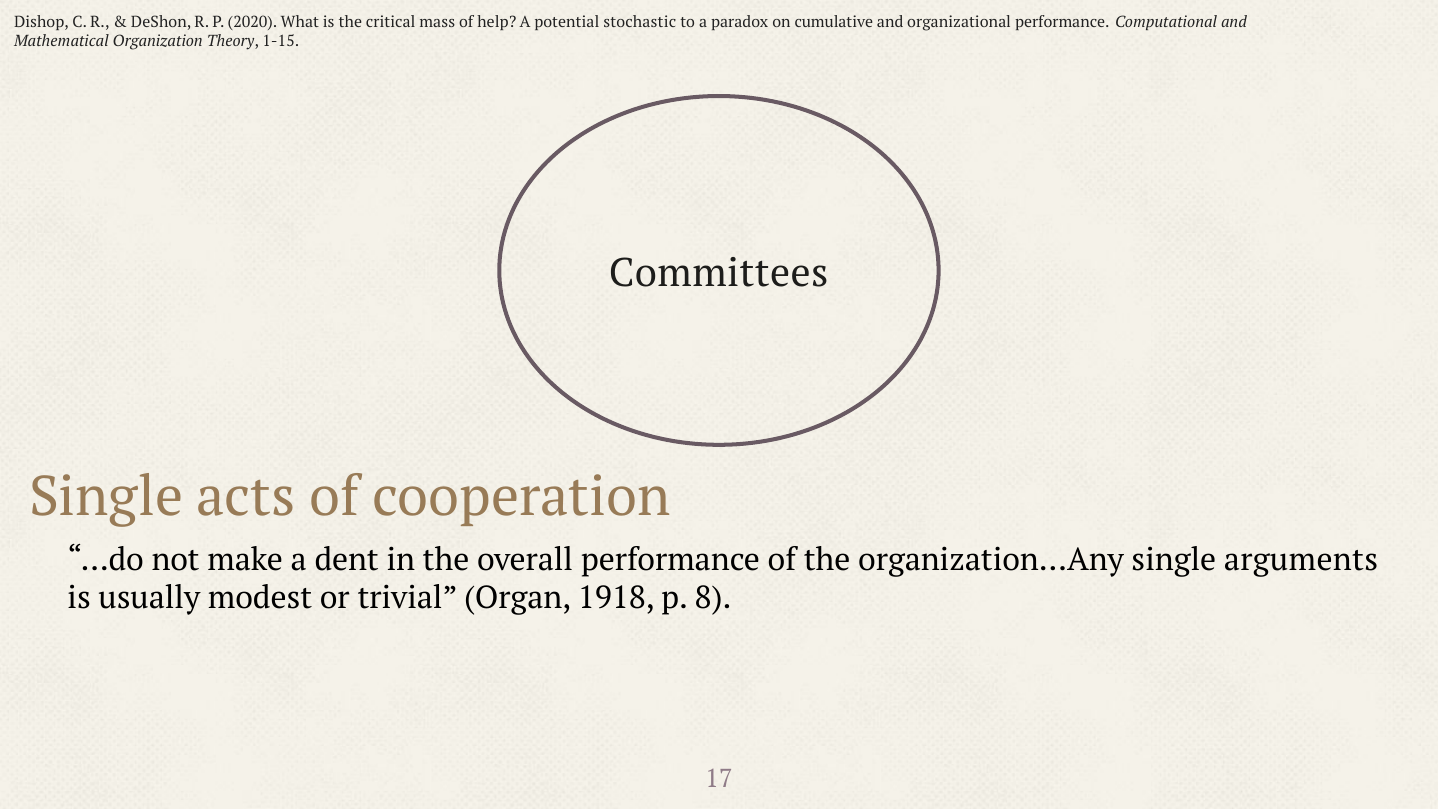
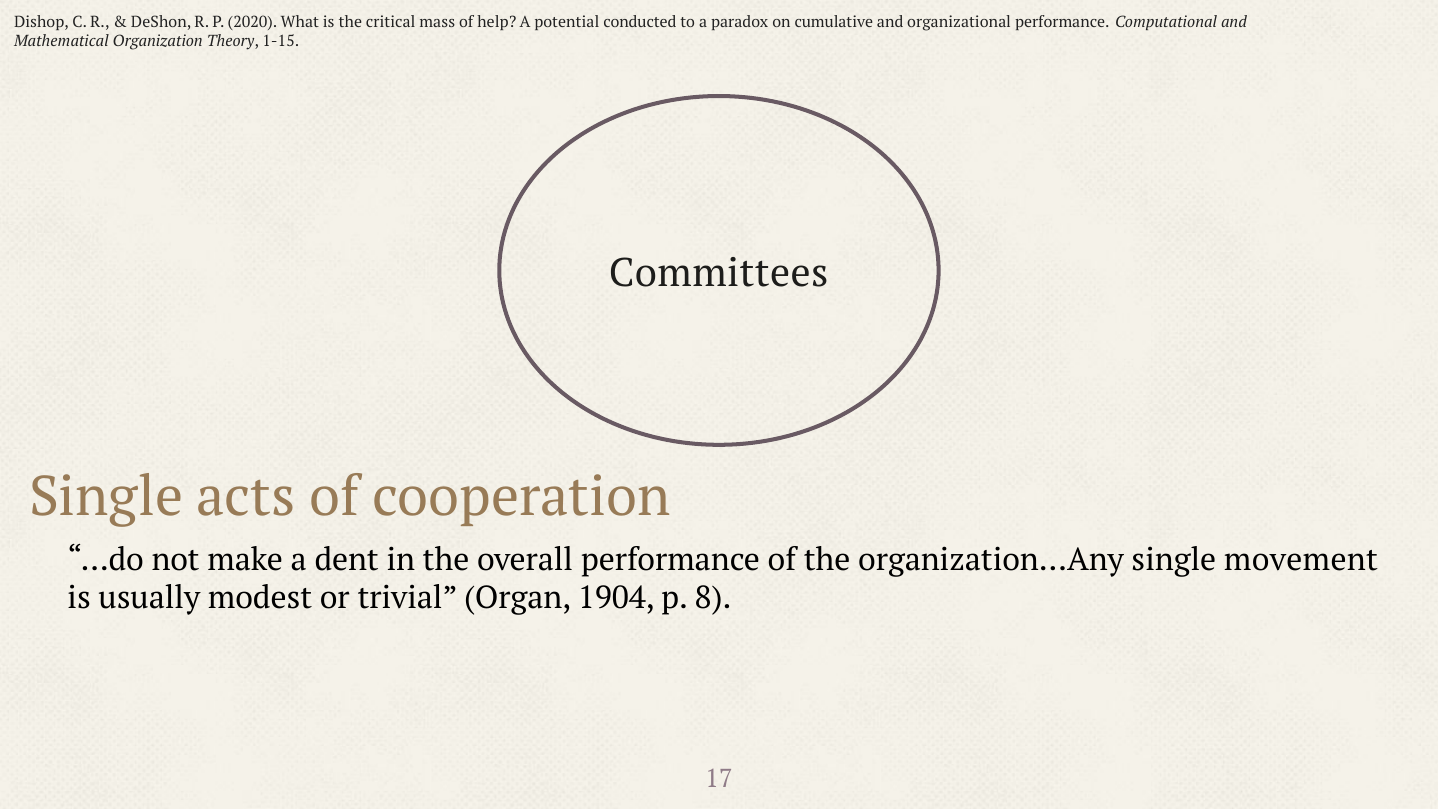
stochastic: stochastic -> conducted (640, 22)
arguments: arguments -> movement (1301, 560)
1918: 1918 -> 1904 (616, 598)
